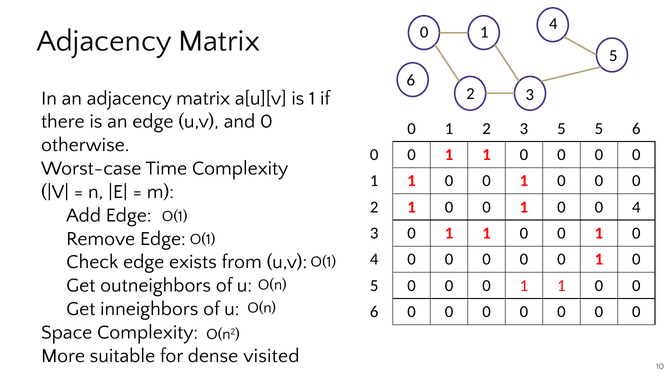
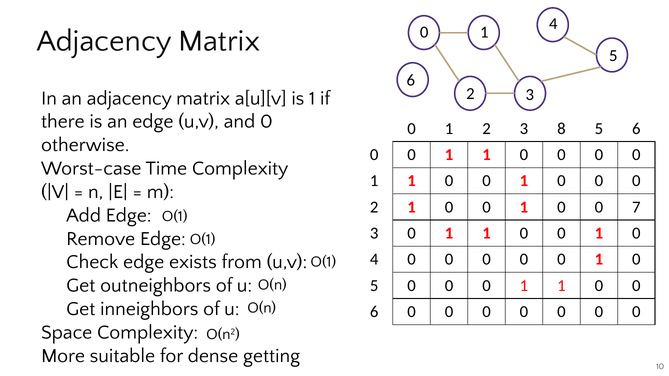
3 5: 5 -> 8 (561, 129)
0 0 4: 4 -> 7 (636, 207)
visited: visited -> getting (272, 356)
